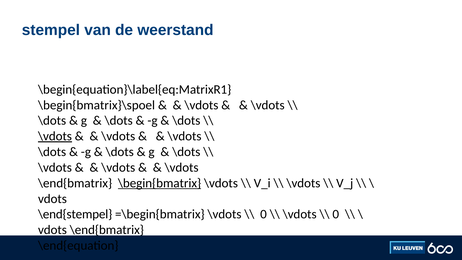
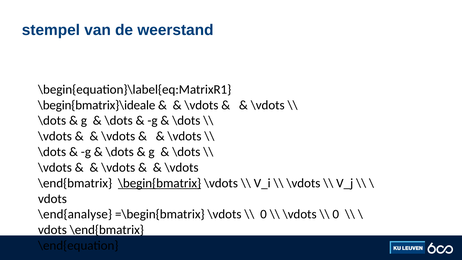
\begin{bmatrix}\spoel: \begin{bmatrix}\spoel -> \begin{bmatrix}\ideale (97, 105)
\vdots underline: present -> none (55, 136)
\end{stempel: \end{stempel -> \end{analyse (75, 214)
